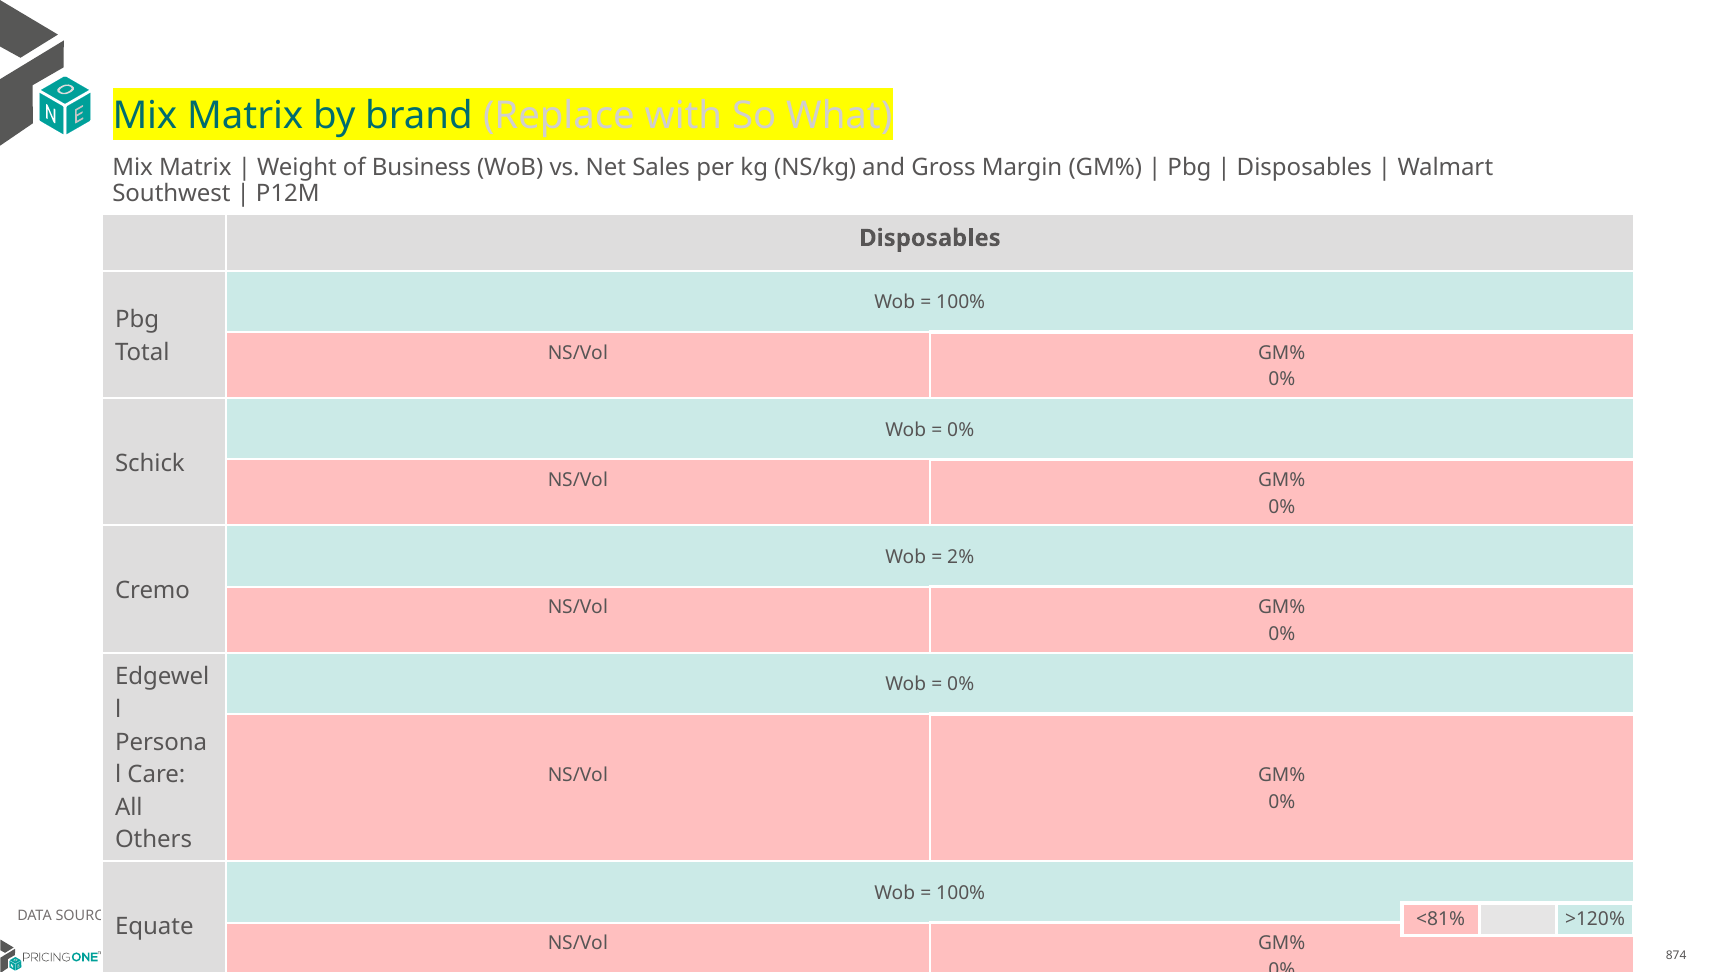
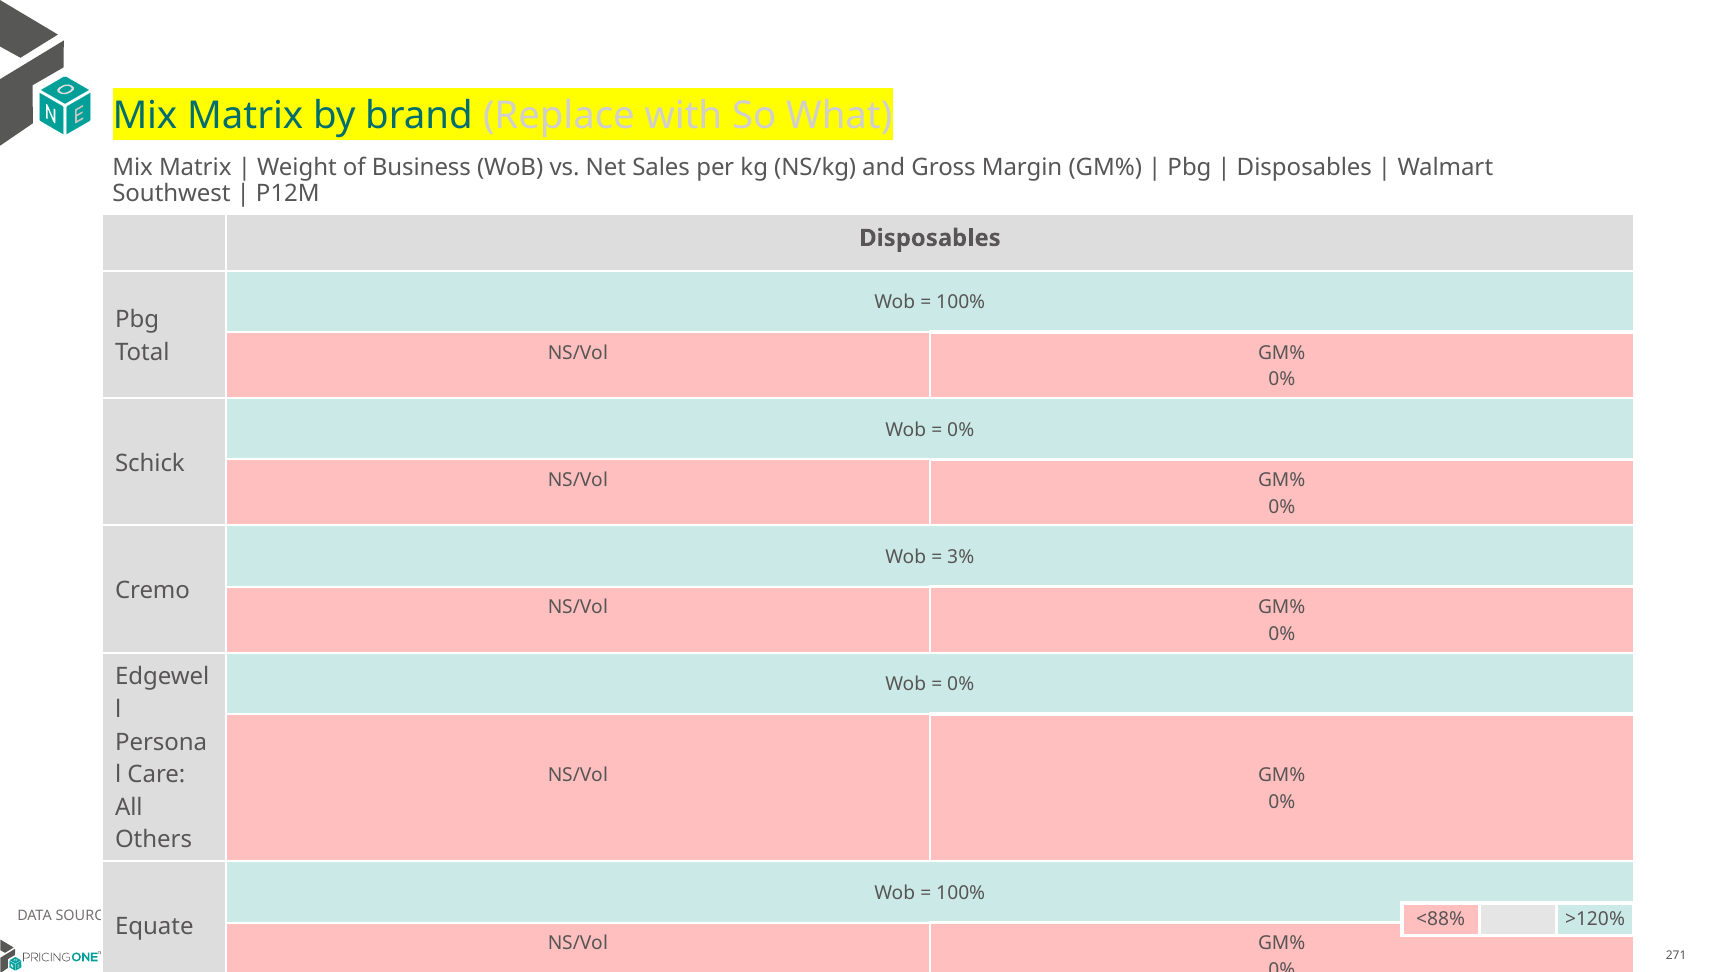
2%: 2% -> 3% (961, 557)
<81%: <81% -> <88% (1441, 920)
874: 874 -> 271 (1676, 956)
